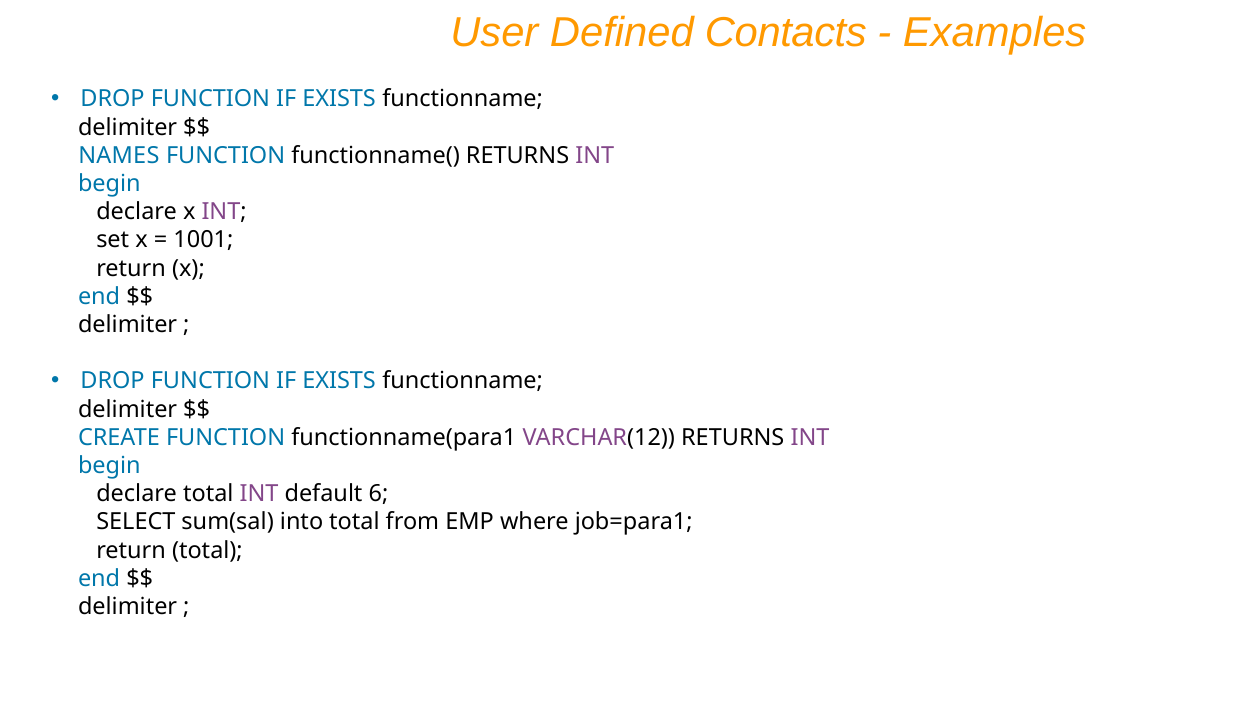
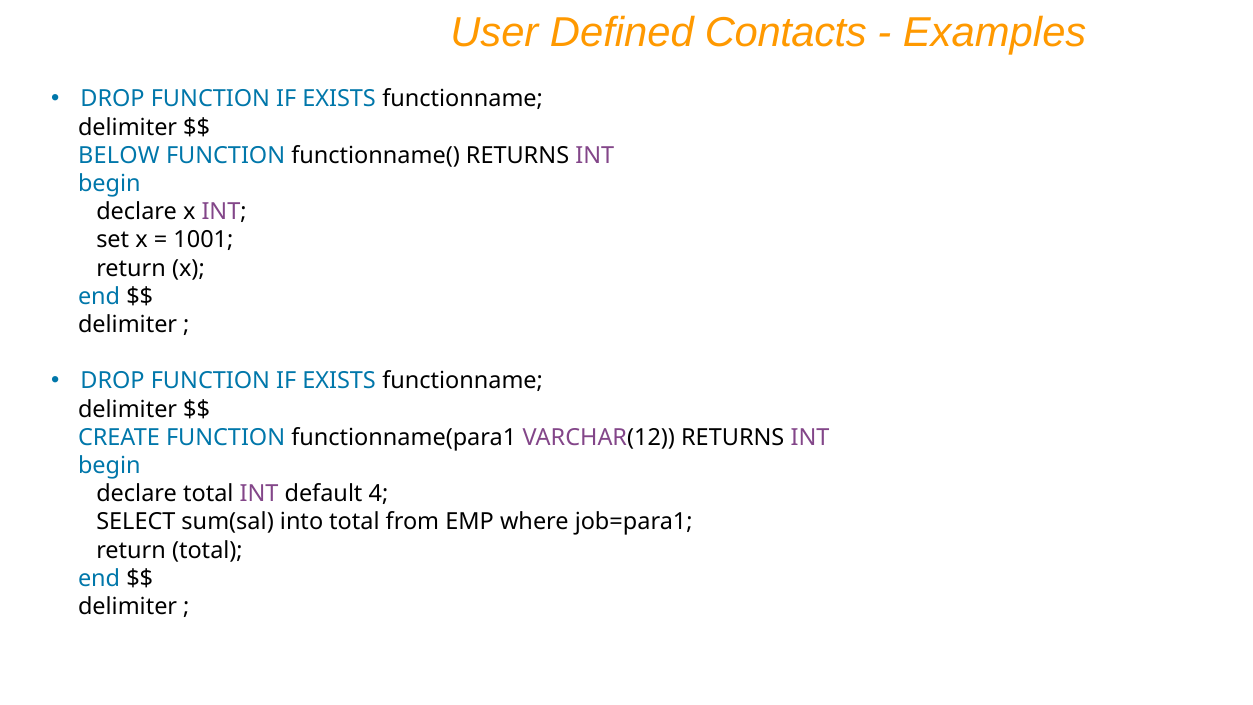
NAMES: NAMES -> BELOW (119, 156)
6: 6 -> 4 (378, 494)
